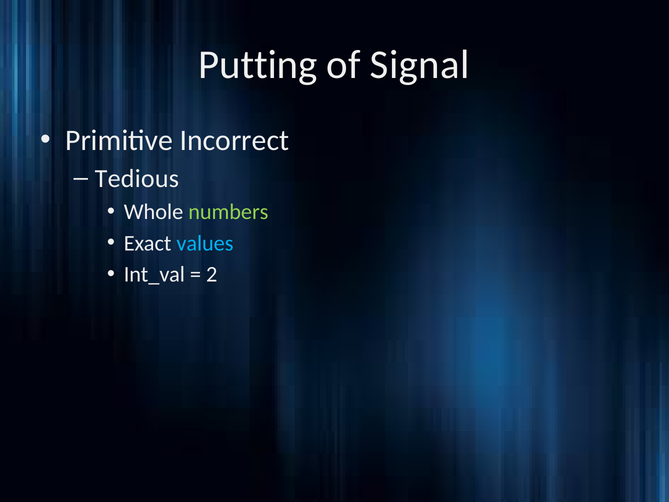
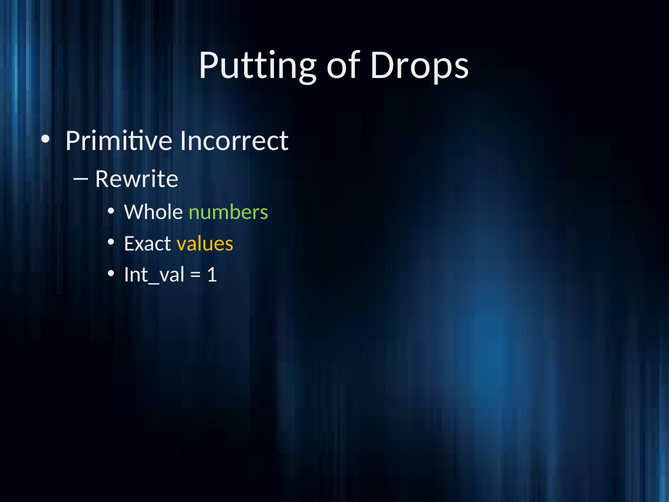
Signal: Signal -> Drops (420, 65)
Tedious: Tedious -> Rewrite (137, 179)
values colour: light blue -> yellow (205, 243)
2: 2 -> 1 (212, 274)
